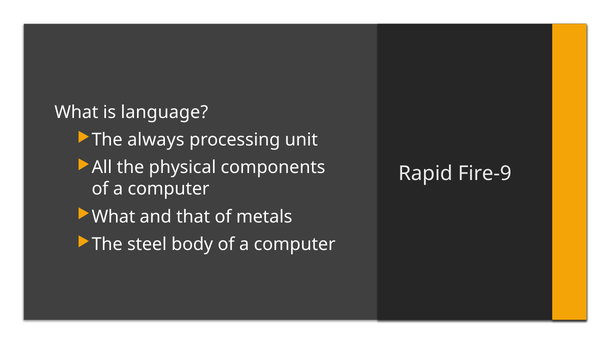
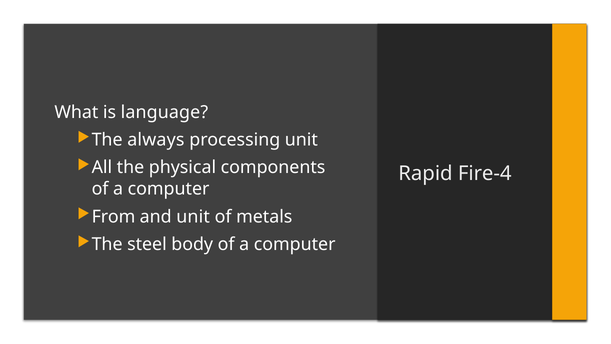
Fire-9: Fire-9 -> Fire-4 (485, 173)
What: What -> From (113, 216)
and that: that -> unit (193, 216)
